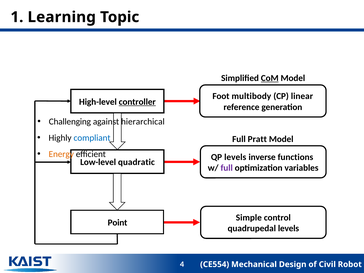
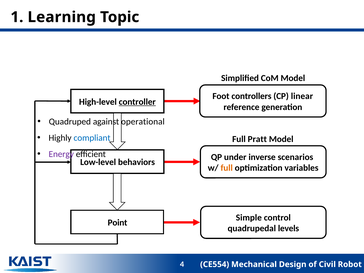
CoM underline: present -> none (270, 78)
multibody: multibody -> controllers (251, 96)
Challenging: Challenging -> Quadruped (70, 122)
hierarchical: hierarchical -> operational (143, 122)
Energy colour: orange -> purple (61, 154)
QP levels: levels -> under (235, 157)
functions: functions -> scenarios (295, 157)
quadratic: quadratic -> behaviors (136, 162)
full colour: purple -> orange (227, 168)
